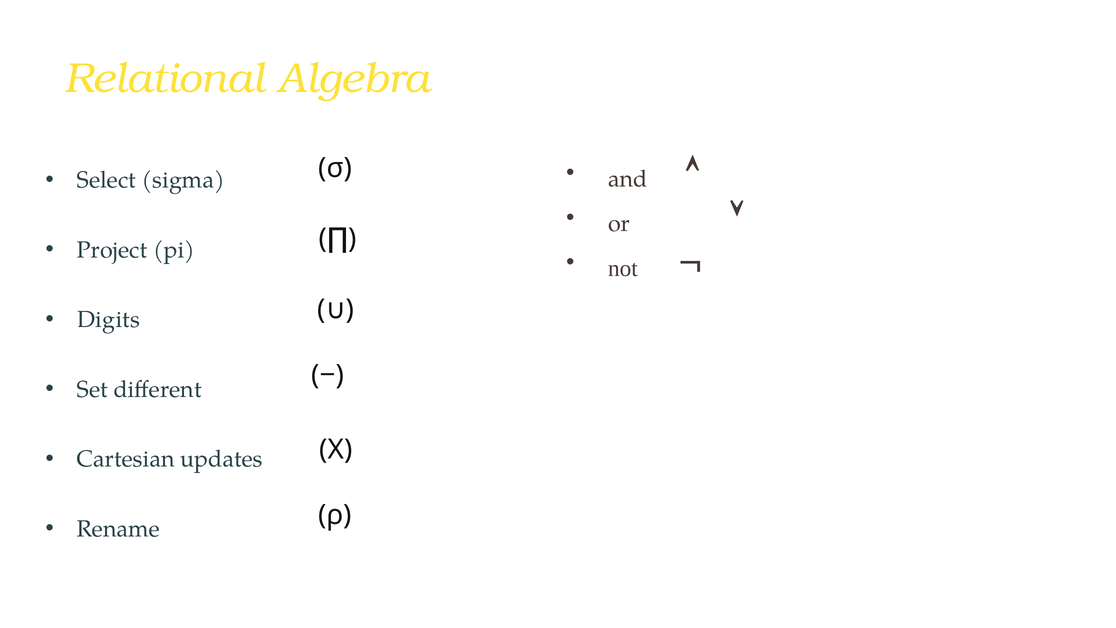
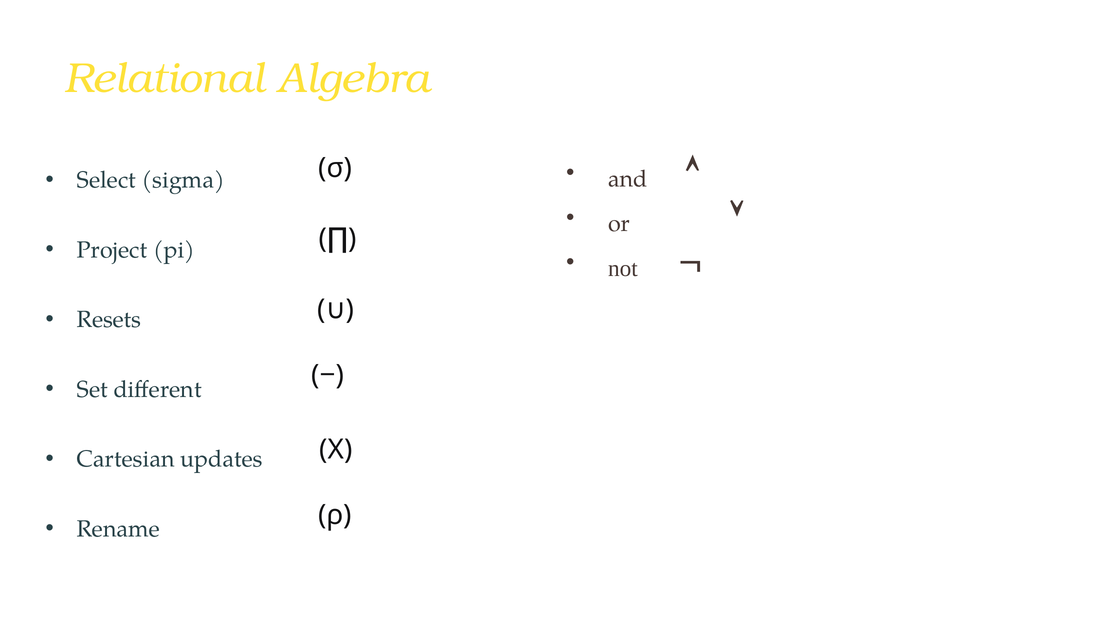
Digits: Digits -> Resets (109, 320)
